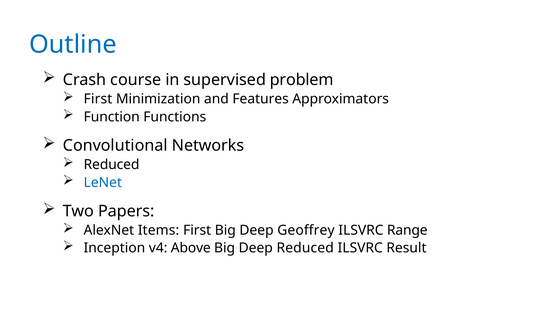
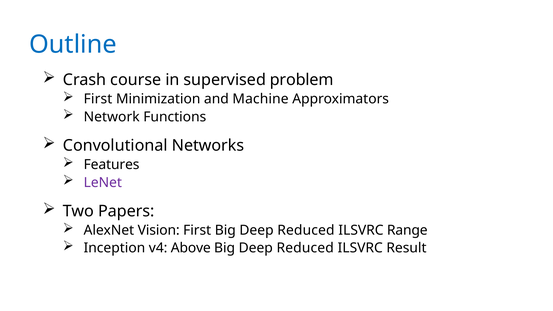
Features: Features -> Machine (261, 99)
Function: Function -> Network (112, 117)
Reduced: Reduced -> Features (112, 165)
LeNet colour: blue -> purple (103, 182)
Items: Items -> Vision (159, 230)
First Big Deep Geoffrey: Geoffrey -> Reduced (306, 230)
